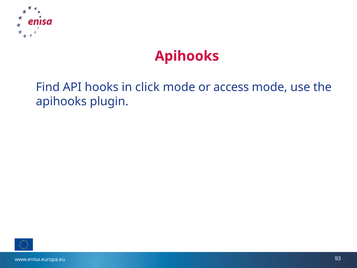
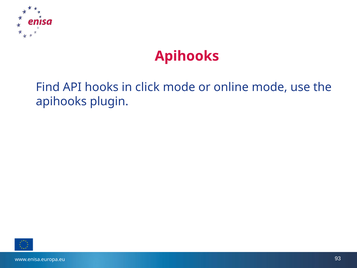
access: access -> online (231, 87)
